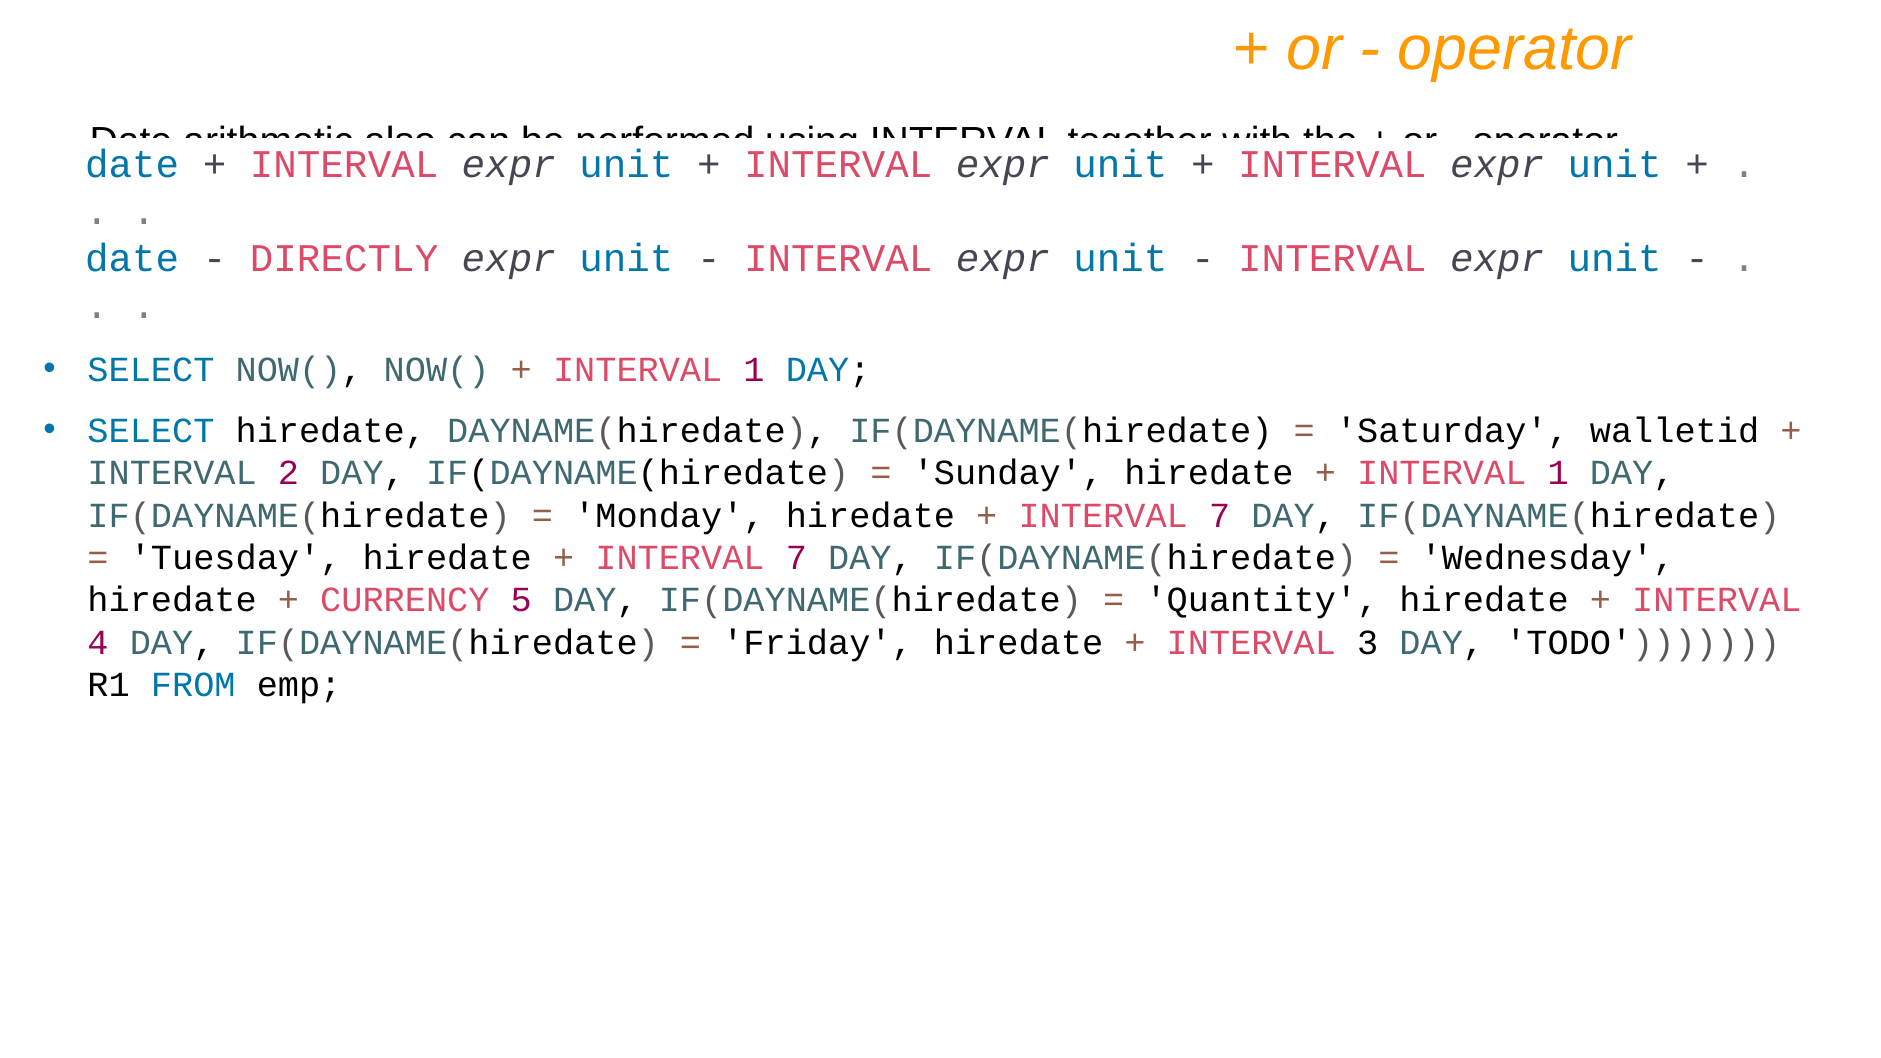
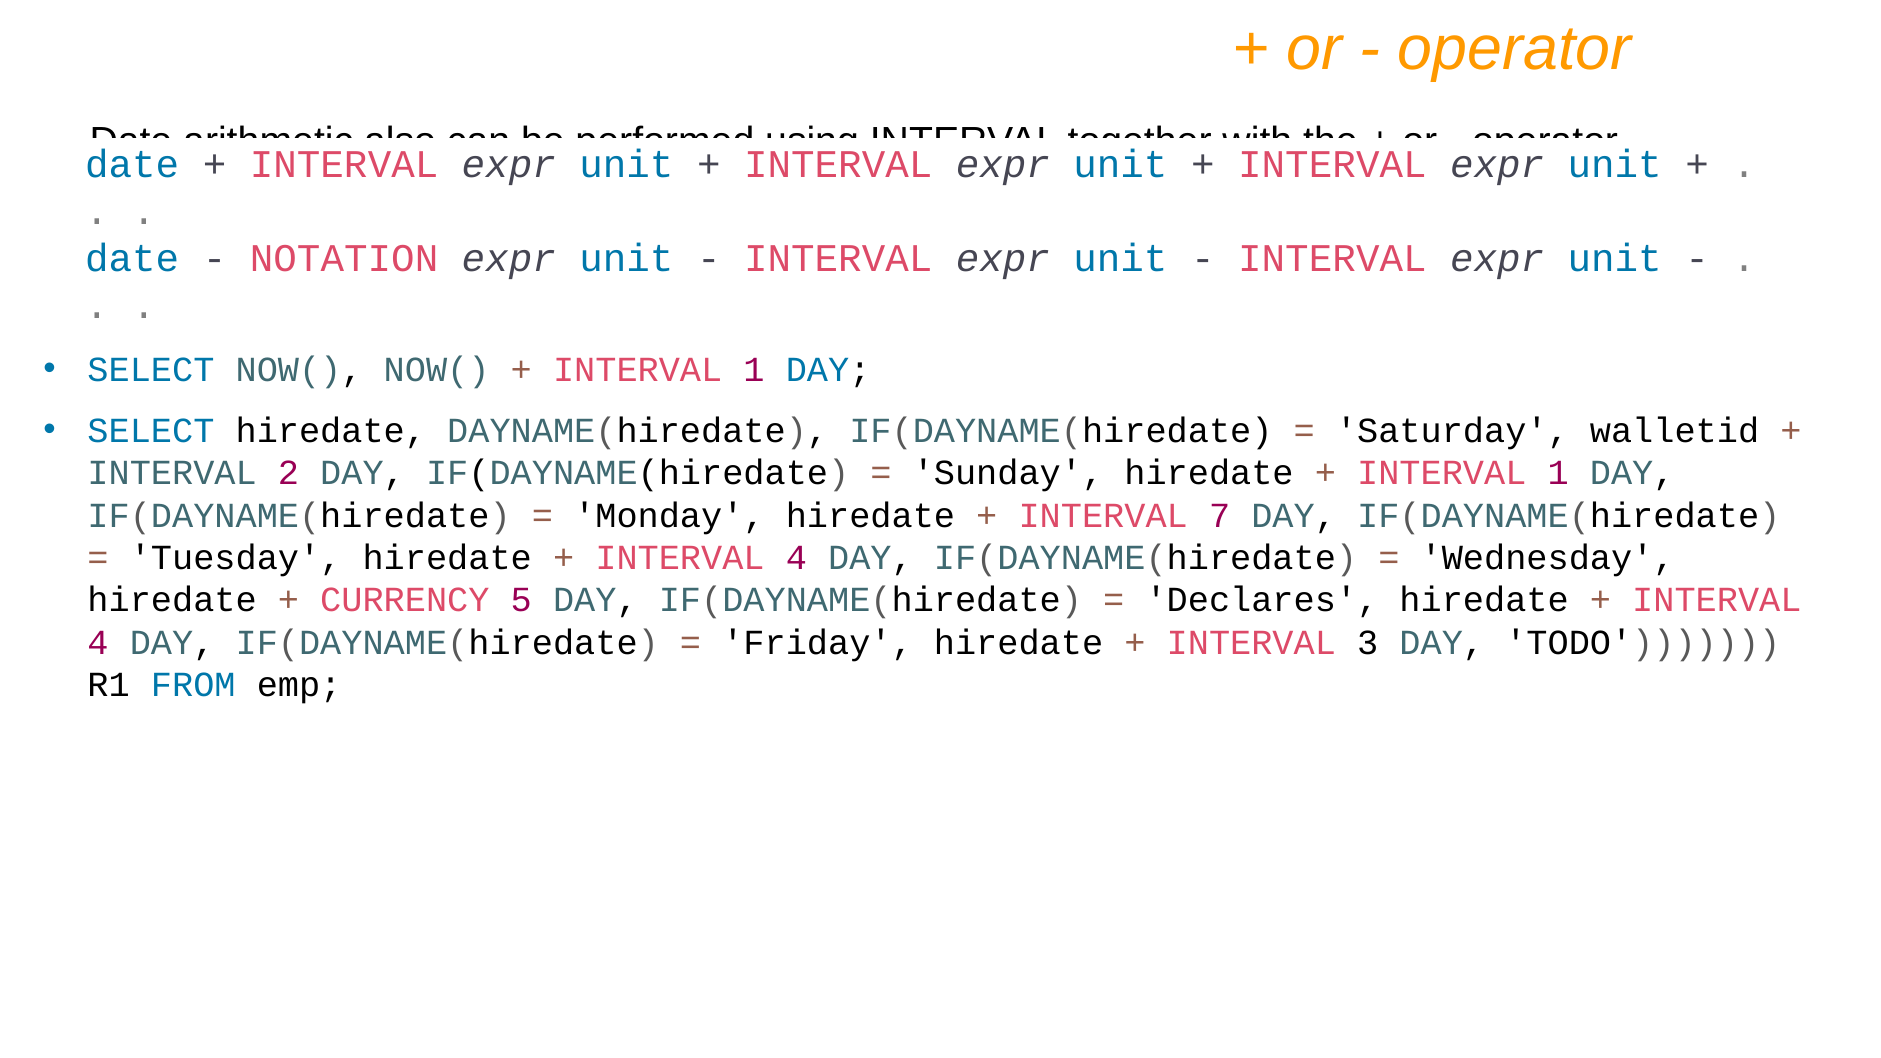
DIRECTLY: DIRECTLY -> NOTATION (344, 258)
7: 7 -> 4 (796, 558)
Quantity: Quantity -> Declares (1262, 600)
